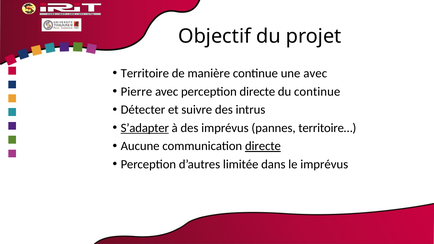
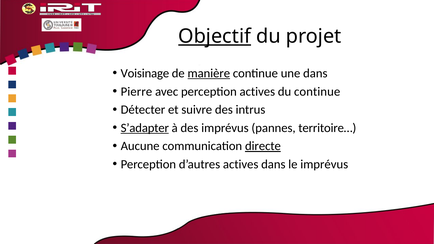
Objectif underline: none -> present (215, 36)
Territoire: Territoire -> Voisinage (145, 73)
manière underline: none -> present (209, 73)
une avec: avec -> dans (315, 73)
perception directe: directe -> actives (257, 92)
d’autres limitée: limitée -> actives (241, 164)
